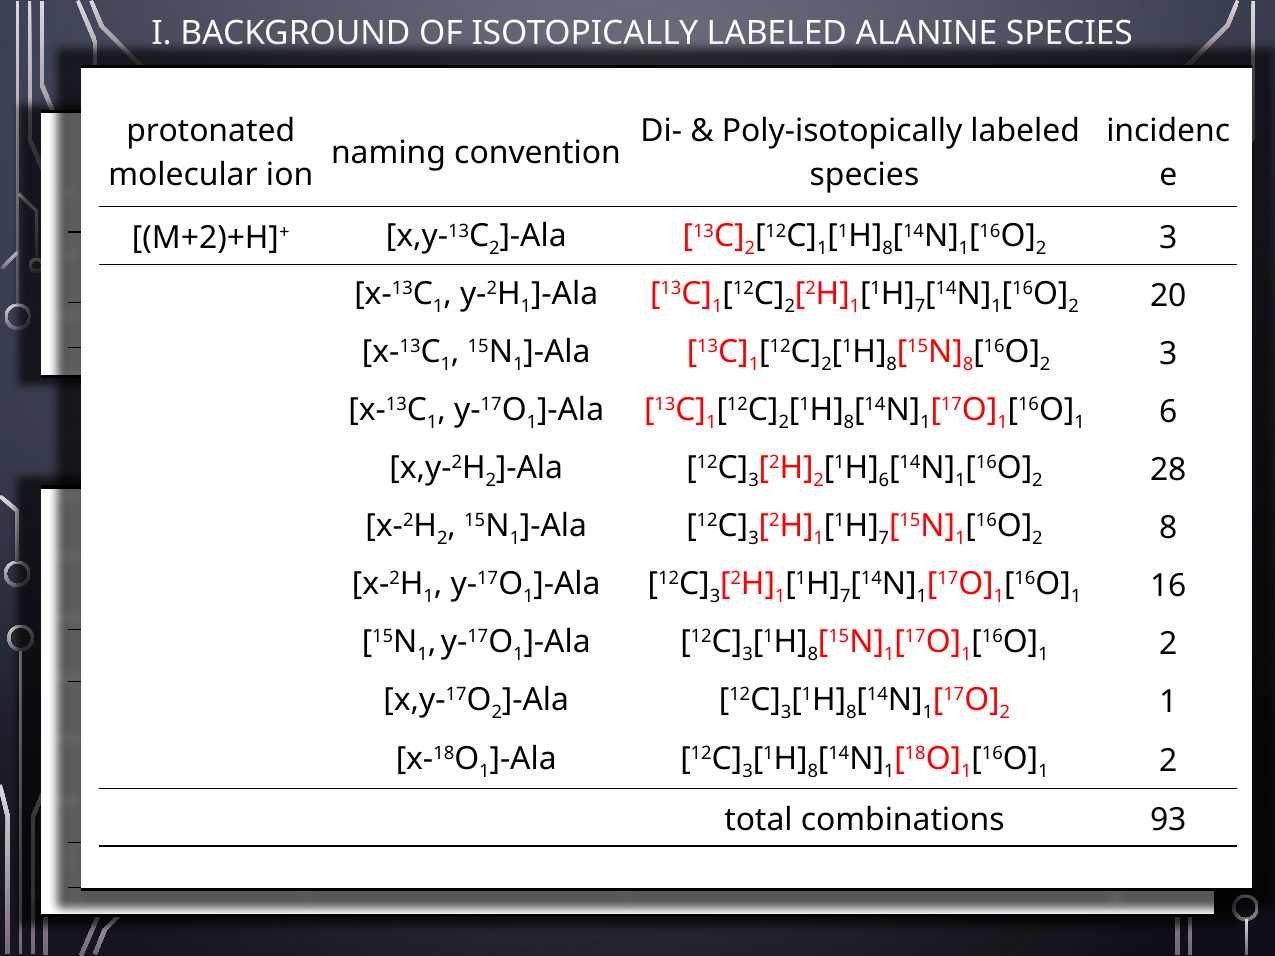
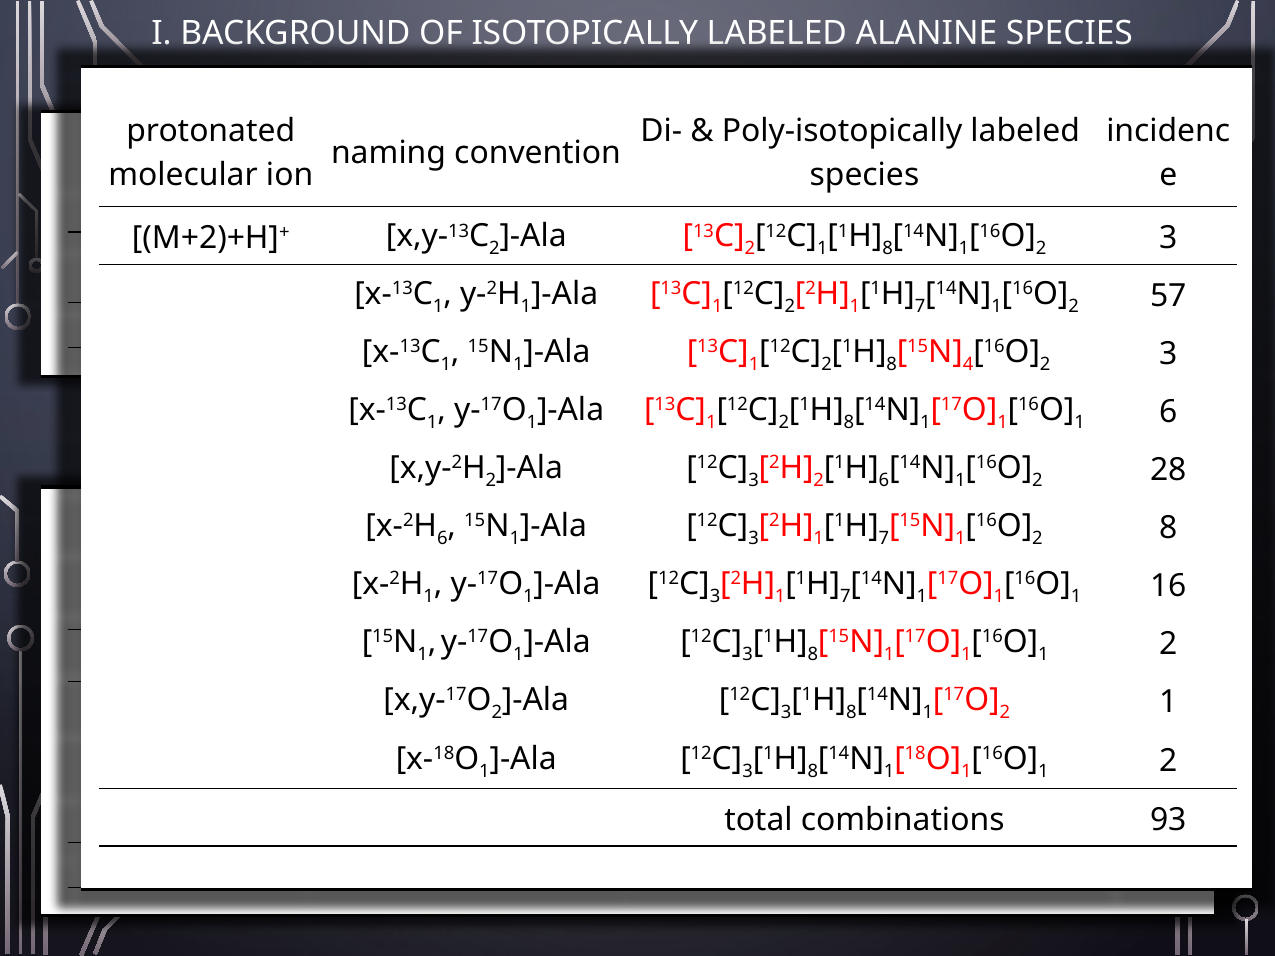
20: 20 -> 57 (1168, 296)
8: 8 -> 4 (968, 364)
2: 2 -> 6 (442, 538)
